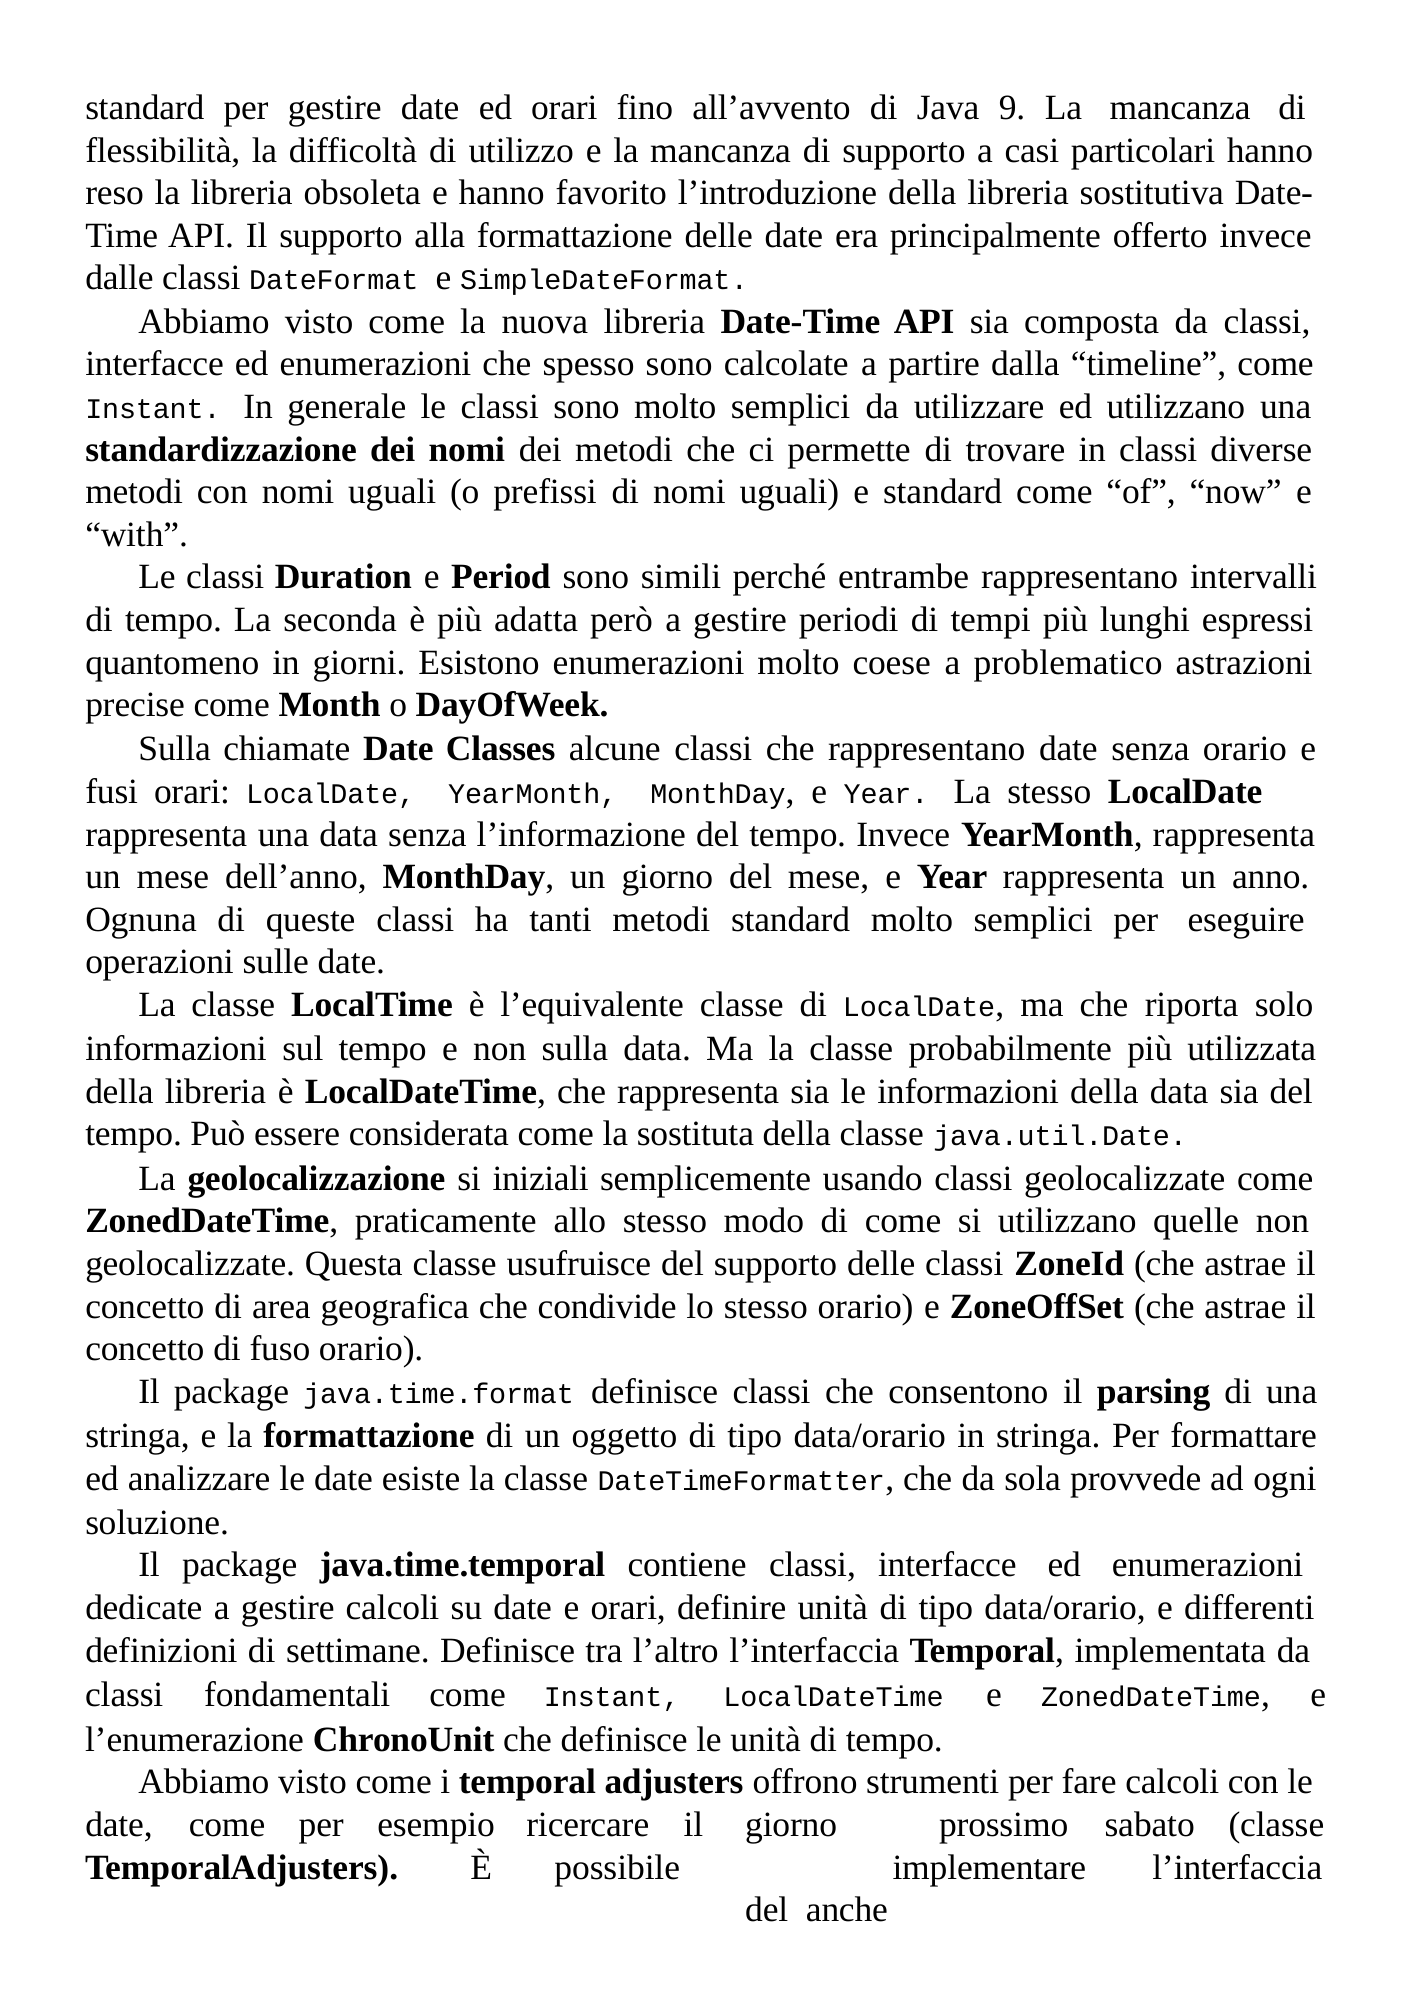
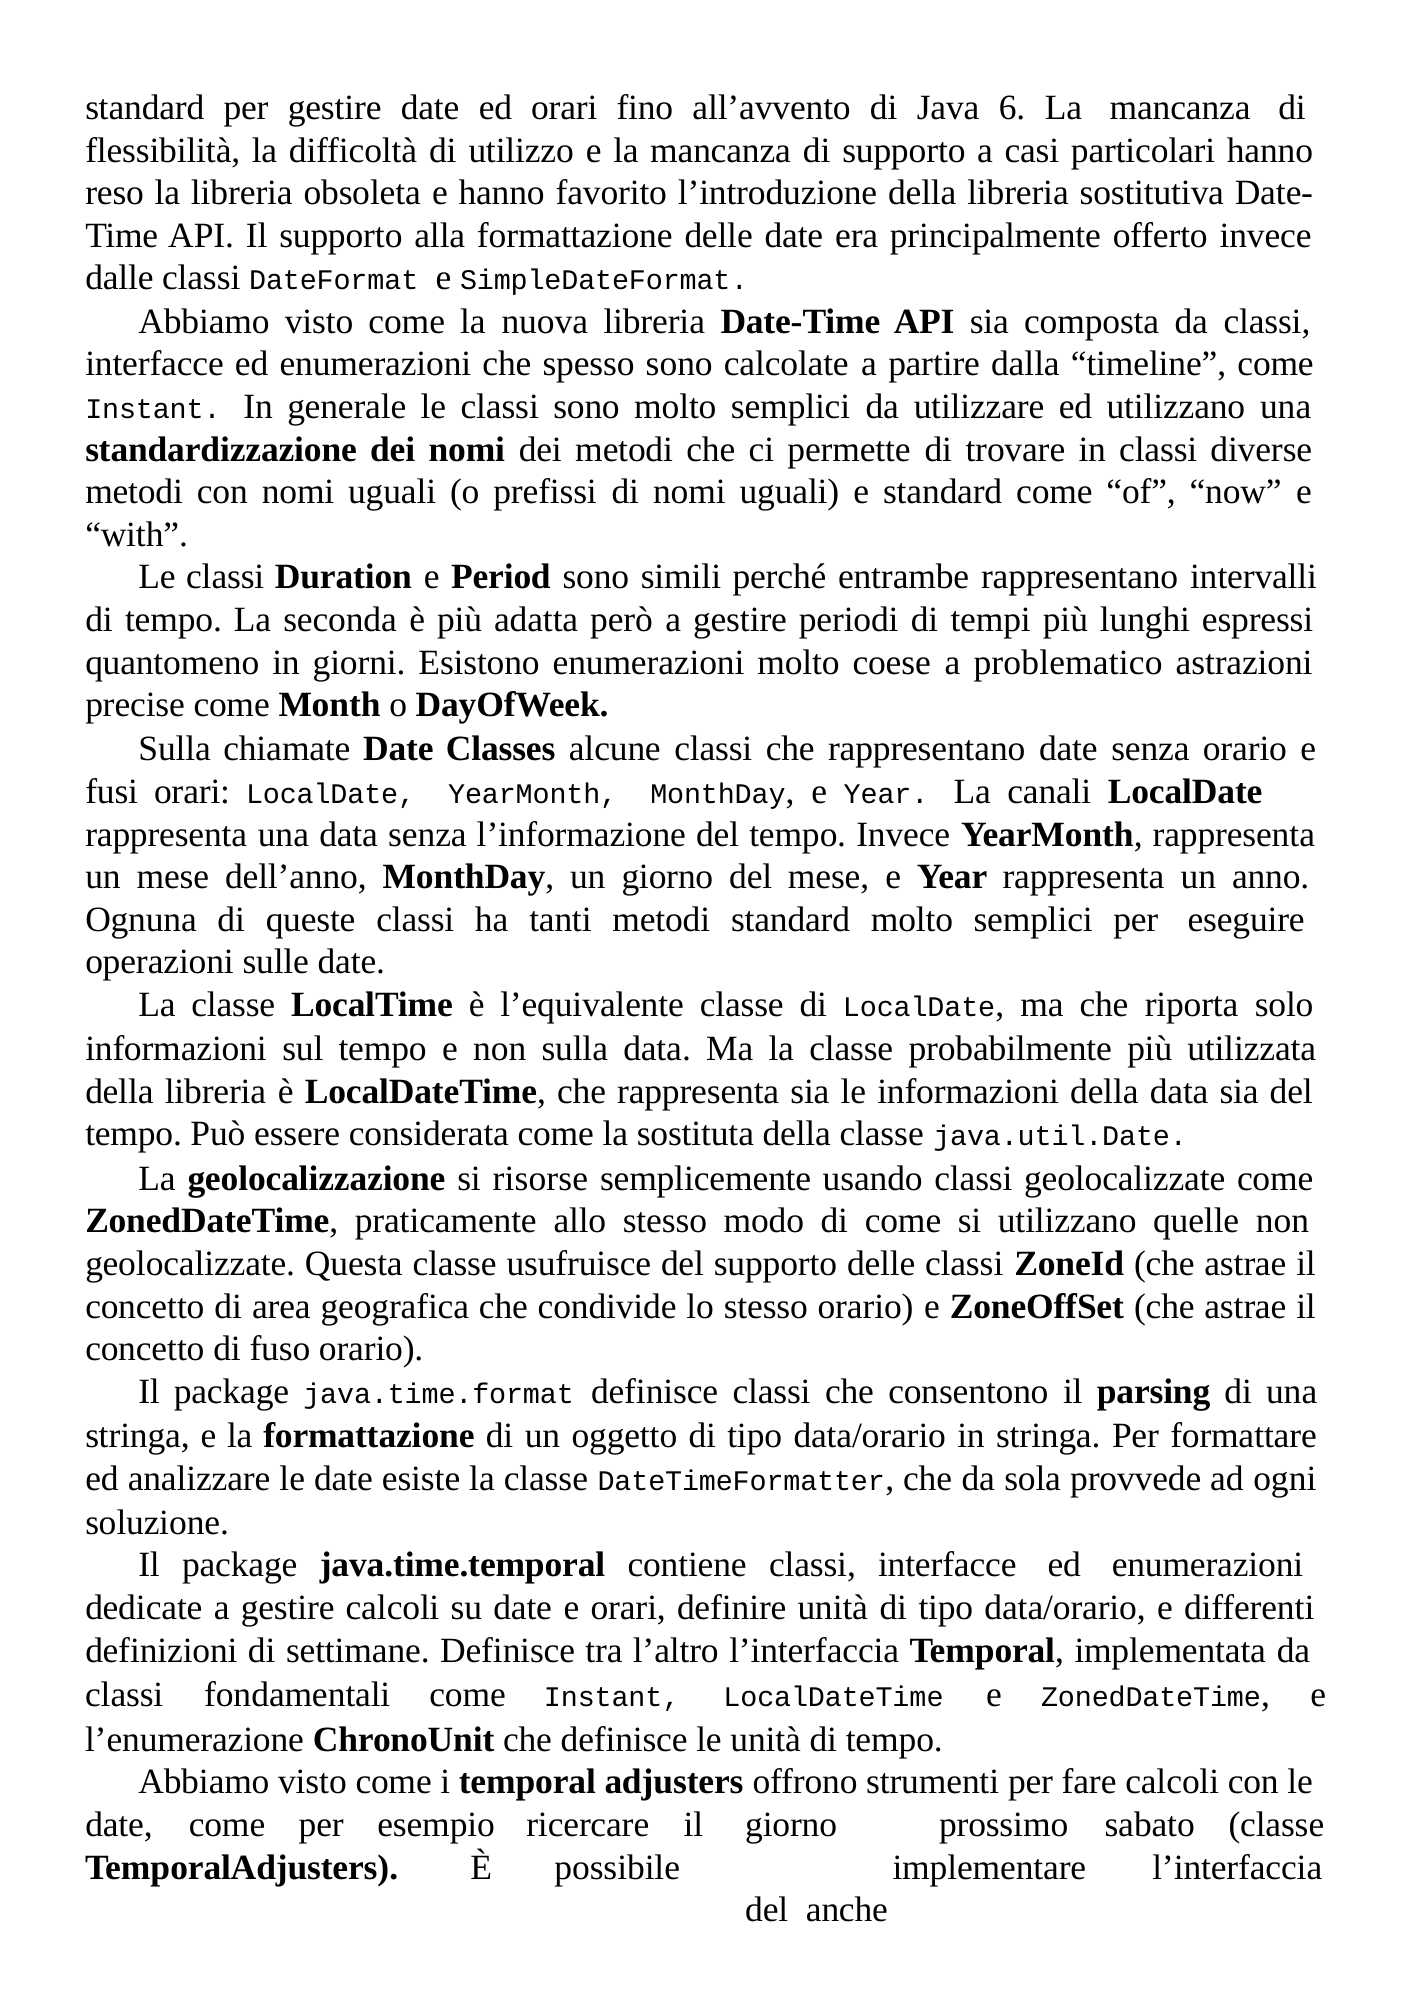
9: 9 -> 6 (1012, 108)
La stesso: stesso -> canali (1049, 792)
iniziali: iniziali -> risorse (540, 1179)
